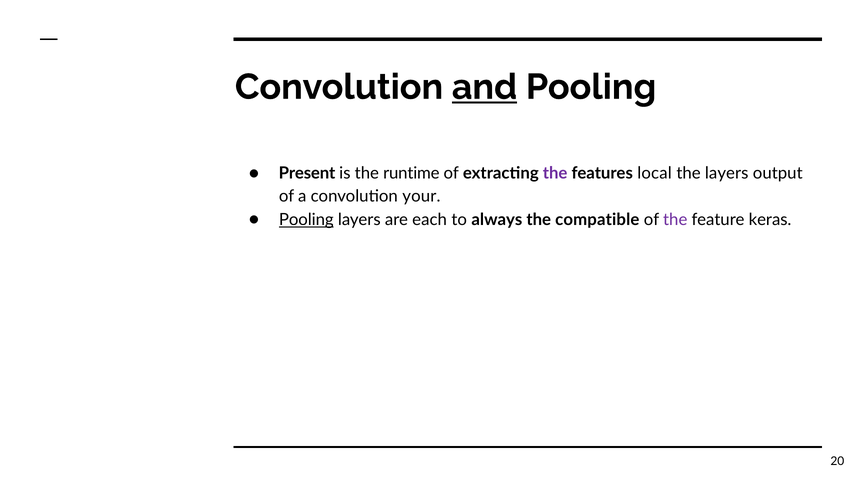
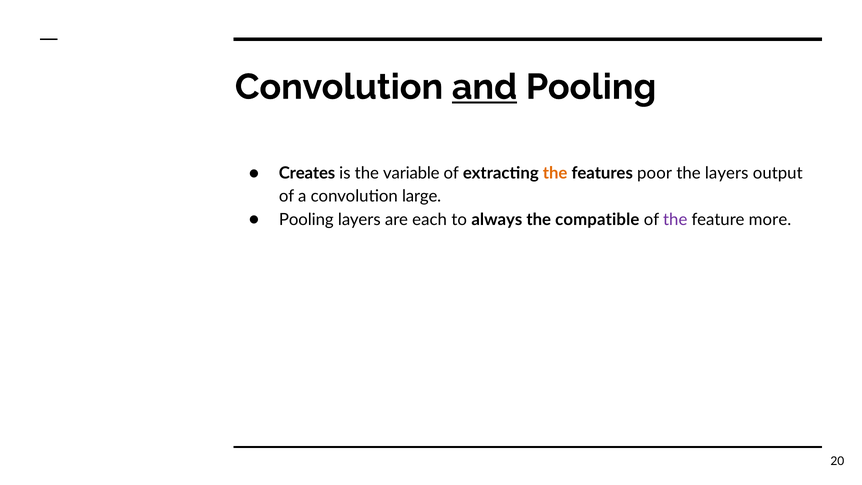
Present: Present -> Creates (307, 173)
runtime: runtime -> variable (411, 173)
the colour: purple -> orange (555, 173)
local: local -> poor (655, 173)
your: your -> large (422, 196)
Pooling underline: present -> none (306, 220)
keras: keras -> more (770, 220)
